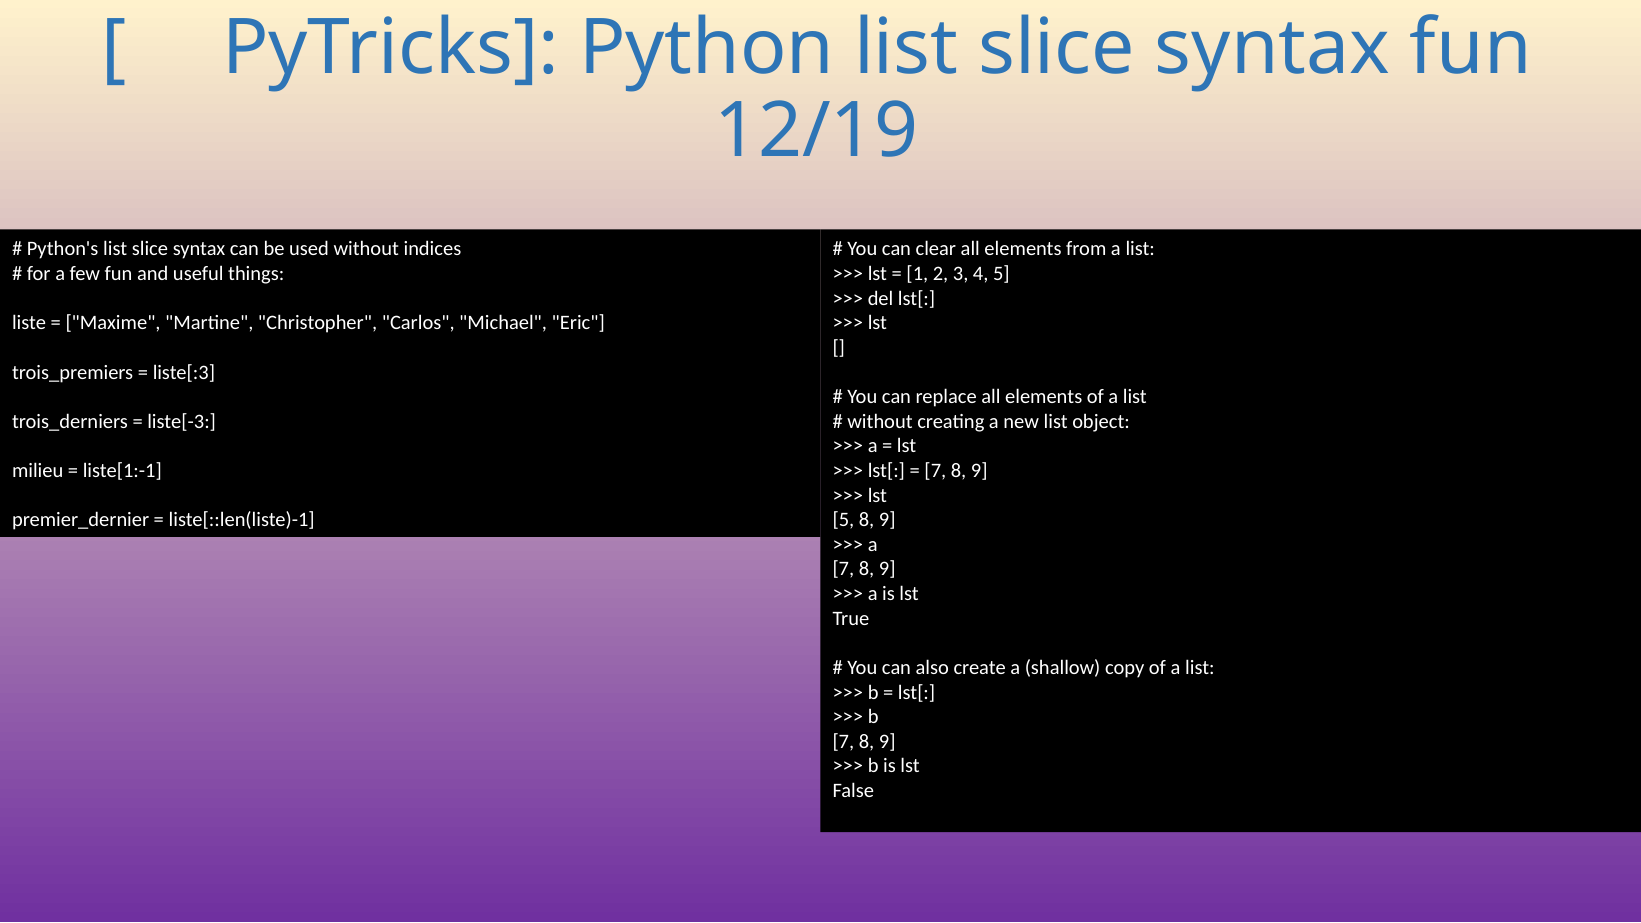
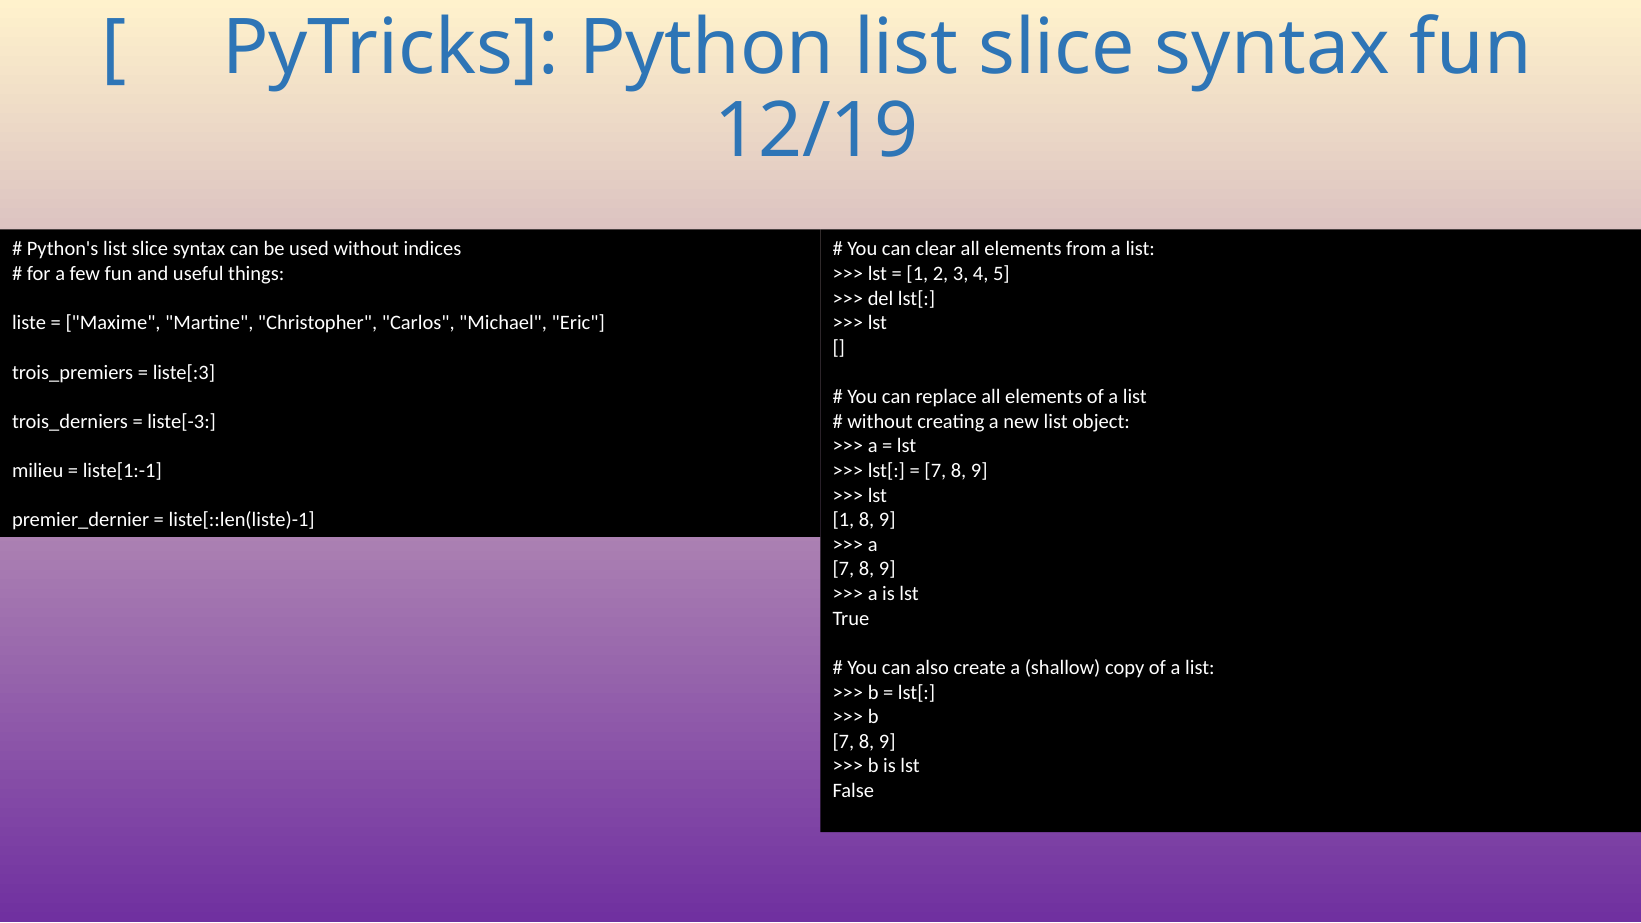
5: 5 -> 1 (843, 520)
